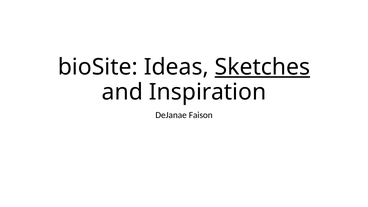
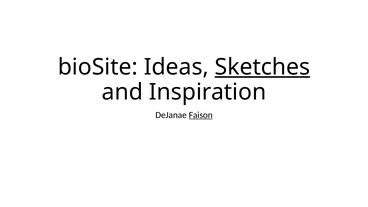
Faison underline: none -> present (201, 115)
